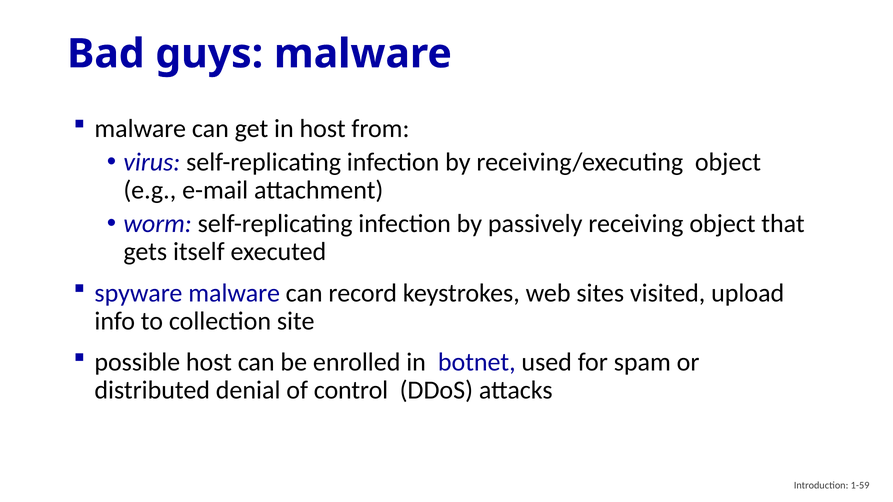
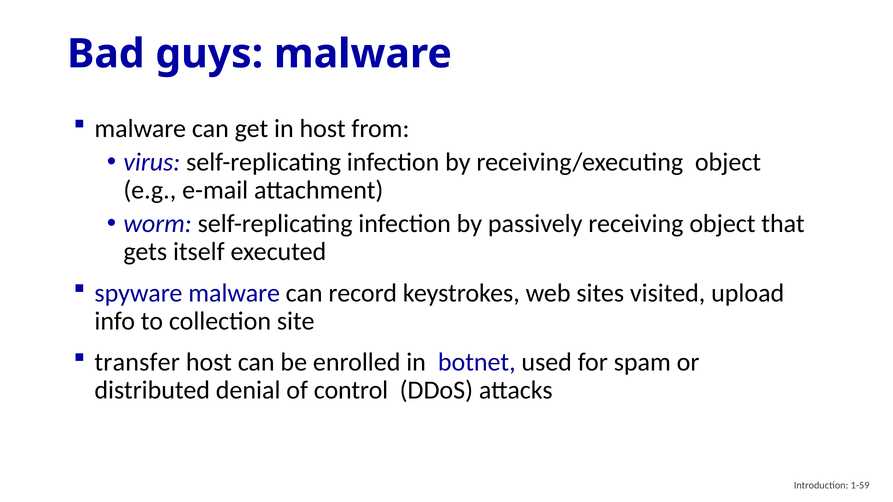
possible: possible -> transfer (137, 362)
